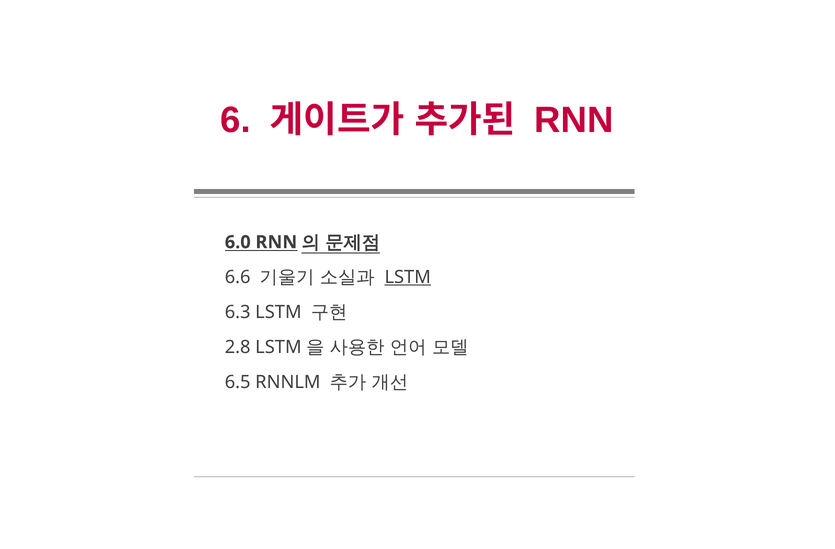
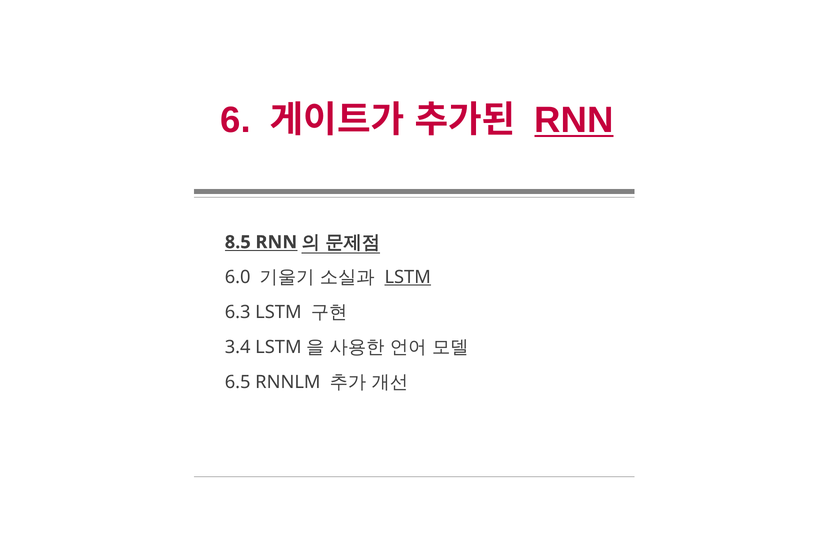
RNN underline: none -> present (574, 120)
6.0: 6.0 -> 8.5 (238, 242)
6.6: 6.6 -> 6.0 (238, 277)
2.8: 2.8 -> 3.4 (238, 347)
